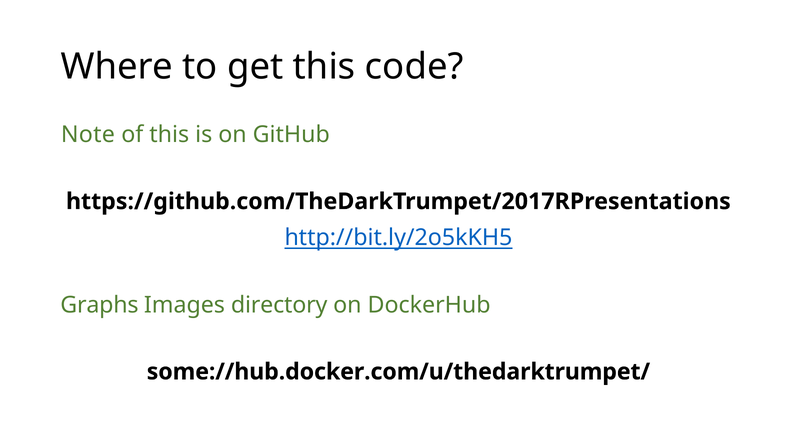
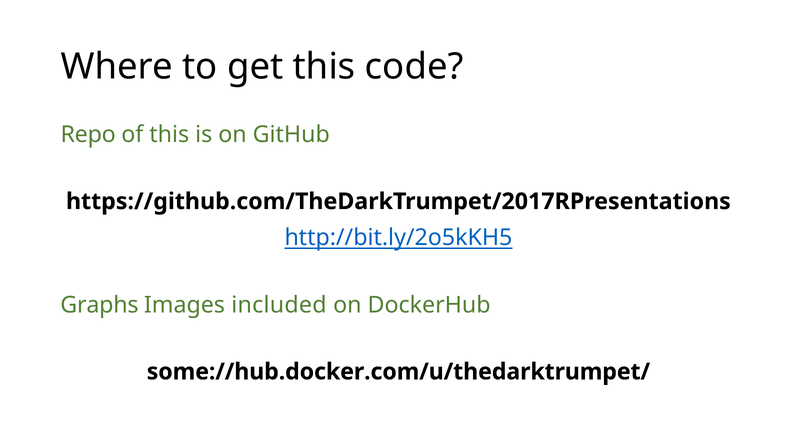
Note: Note -> Repo (88, 135)
directory: directory -> included (279, 305)
